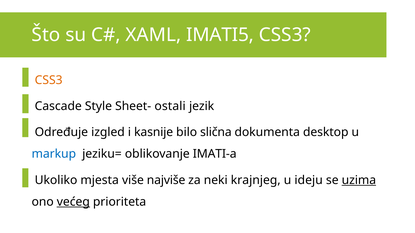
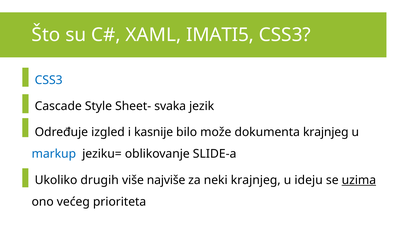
CSS3 colour: orange -> blue (49, 80)
ostali: ostali -> svaka (170, 106)
slična: slična -> može (216, 132)
dokumenta desktop: desktop -> krajnjeg (326, 132)
IMATI-a: IMATI-a -> SLIDE-a (215, 154)
mjesta: mjesta -> drugih (100, 180)
većeg underline: present -> none (73, 202)
